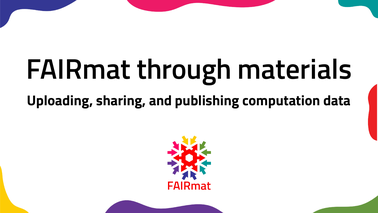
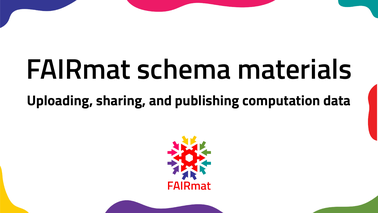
through: through -> schema (184, 69)
